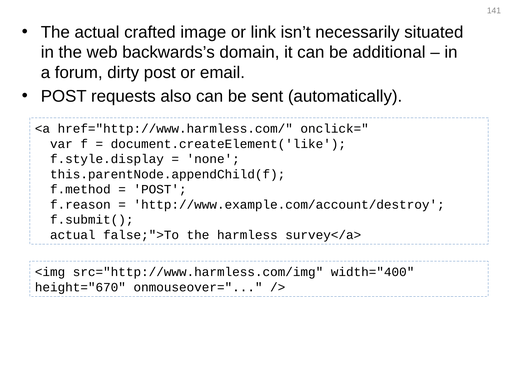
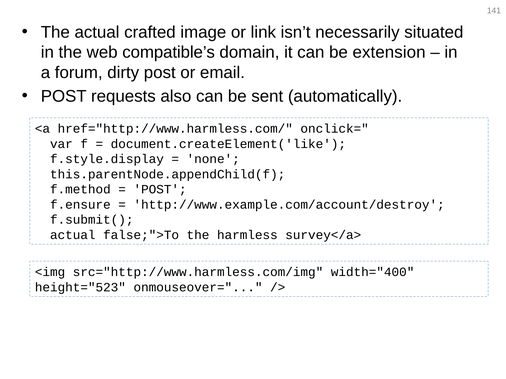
backwards’s: backwards’s -> compatible’s (169, 52)
additional: additional -> extension (389, 52)
f.reason: f.reason -> f.ensure (80, 205)
height="670: height="670 -> height="523 (80, 288)
